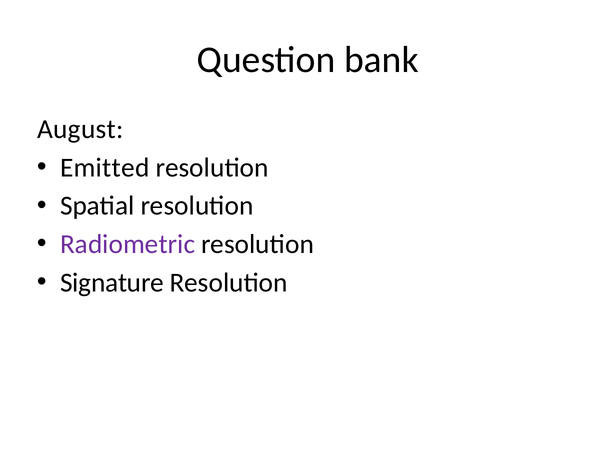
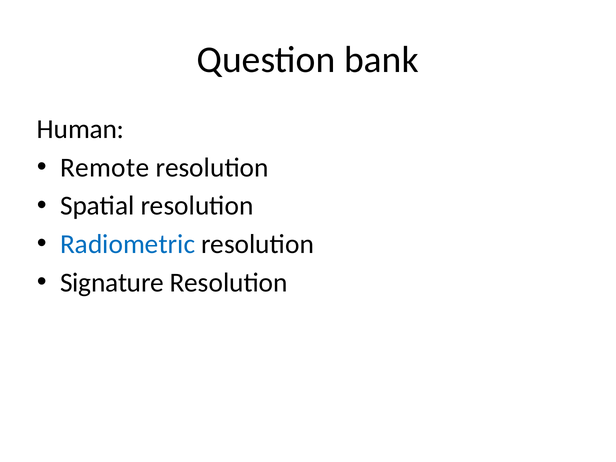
August: August -> Human (81, 129)
Emitted: Emitted -> Remote (105, 168)
Radiometric colour: purple -> blue (128, 244)
